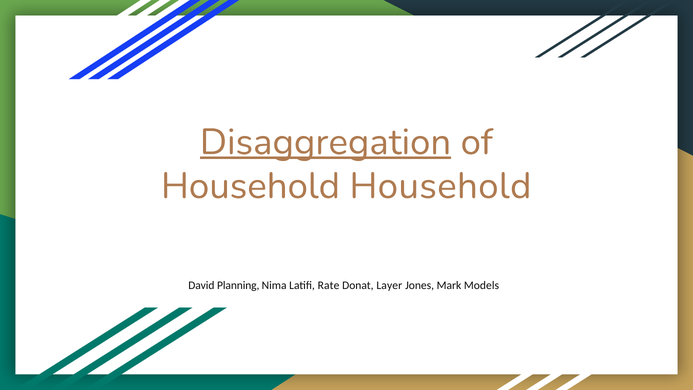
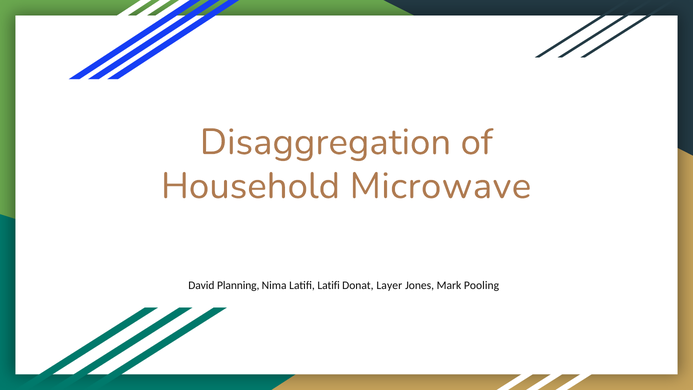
Disaggregation underline: present -> none (326, 142)
Household Household: Household -> Microwave (440, 186)
Latifi Rate: Rate -> Latifi (329, 285)
Models: Models -> Pooling (482, 285)
